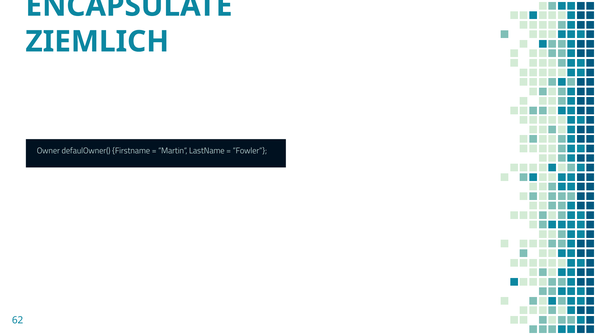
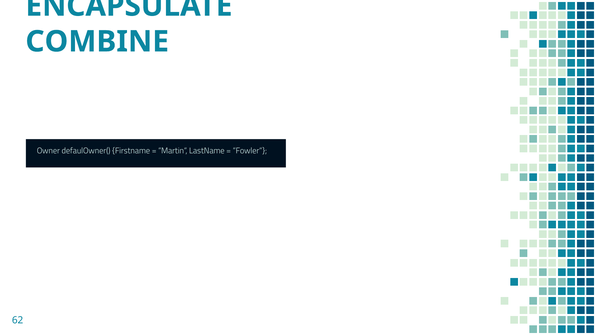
ZIEMLICH: ZIEMLICH -> COMBINE (97, 42)
